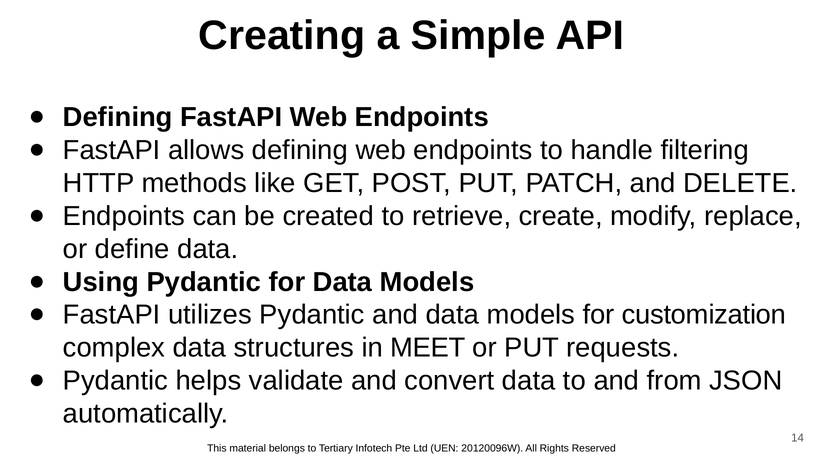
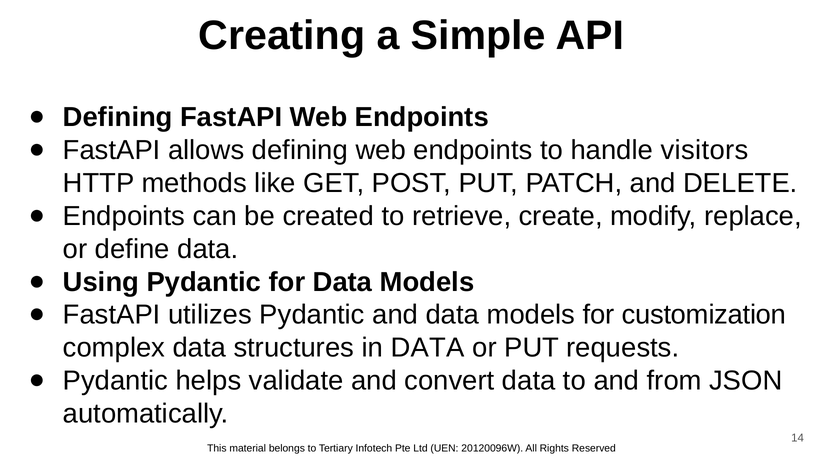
filtering: filtering -> visitors (705, 150)
in MEET: MEET -> DATA (428, 348)
